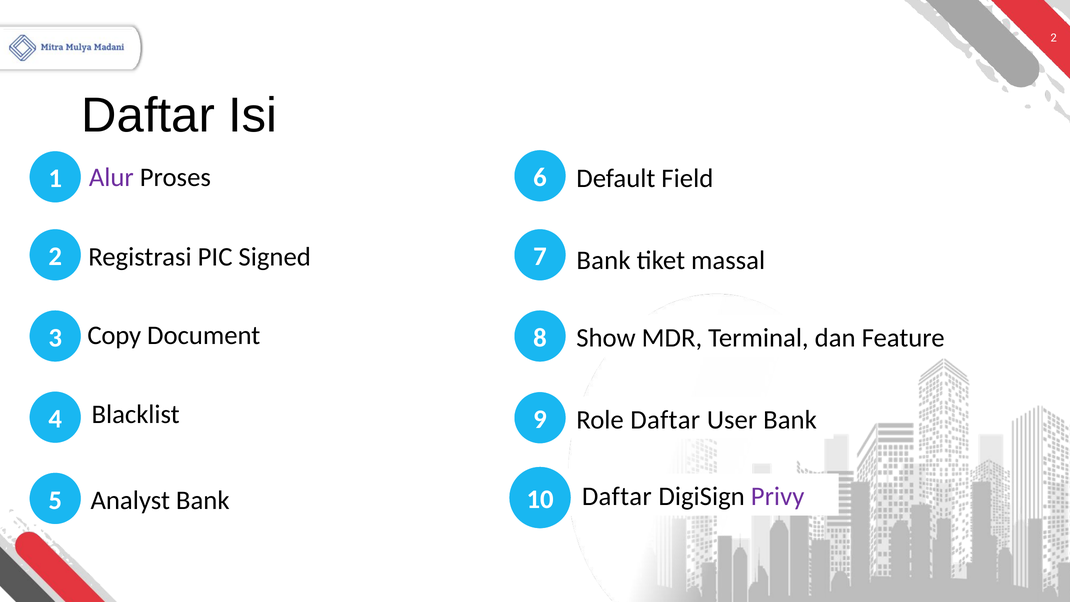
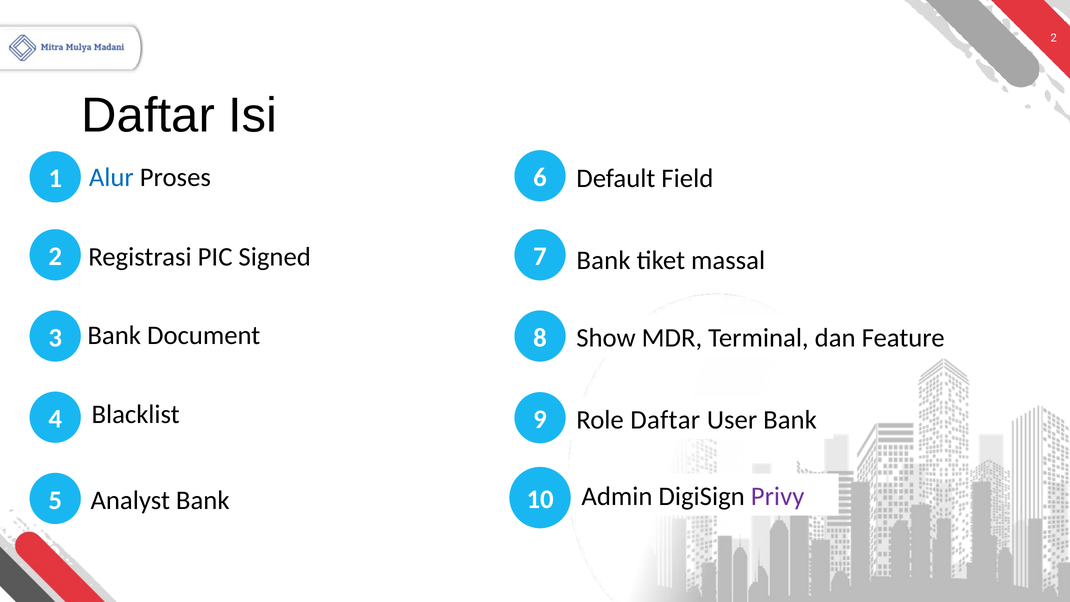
Alur colour: purple -> blue (111, 177)
3 Copy: Copy -> Bank (114, 336)
10 Daftar: Daftar -> Admin (617, 496)
